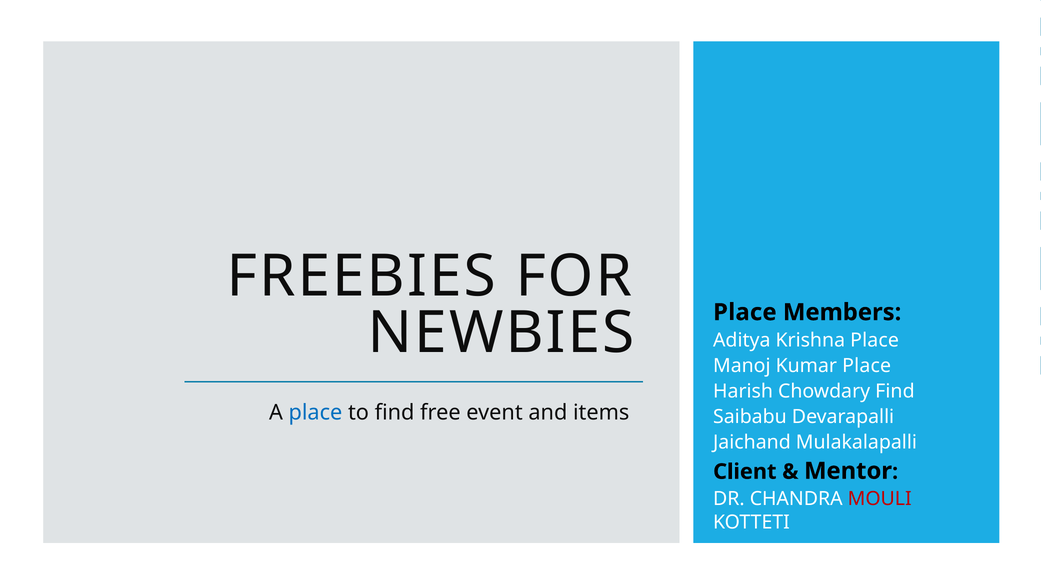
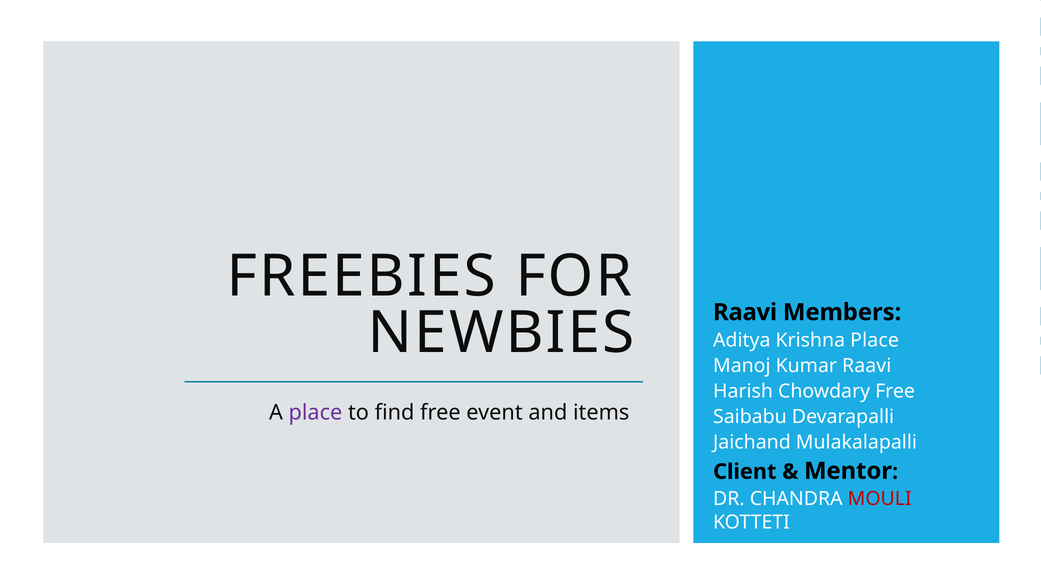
Place: Place -> Raavi (745, 313)
Kumar Place: Place -> Raavi (867, 366)
Chowdary Find: Find -> Free (895, 392)
place colour: blue -> purple (315, 413)
